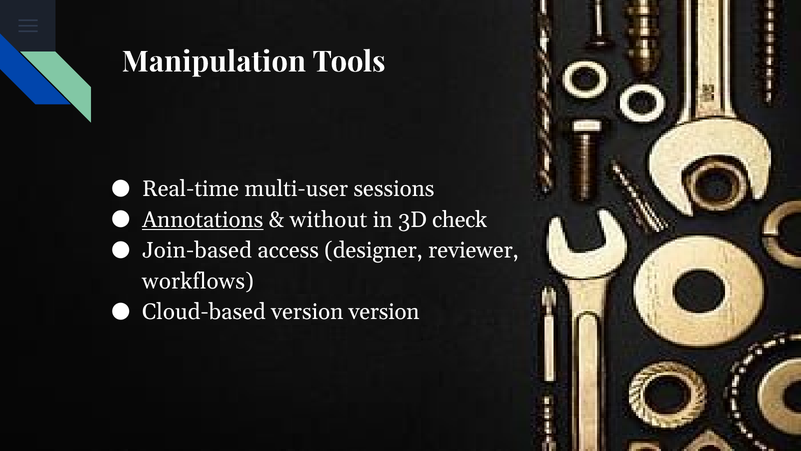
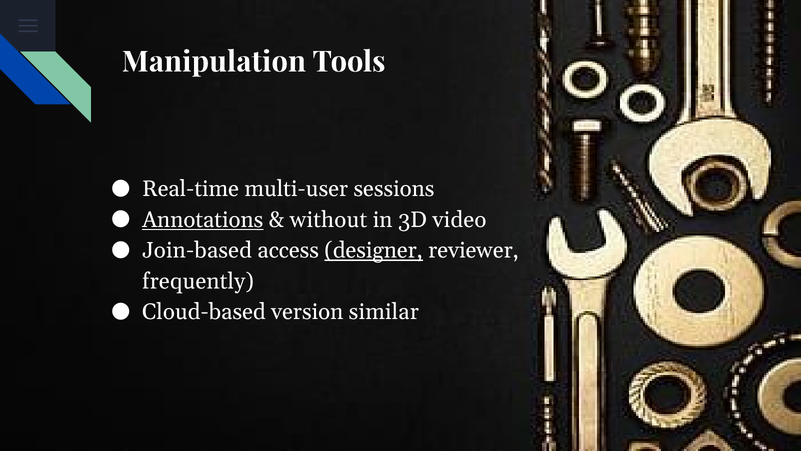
check: check -> video (459, 220)
designer underline: none -> present (374, 250)
workflows: workflows -> frequently (198, 281)
version version: version -> similar (384, 312)
